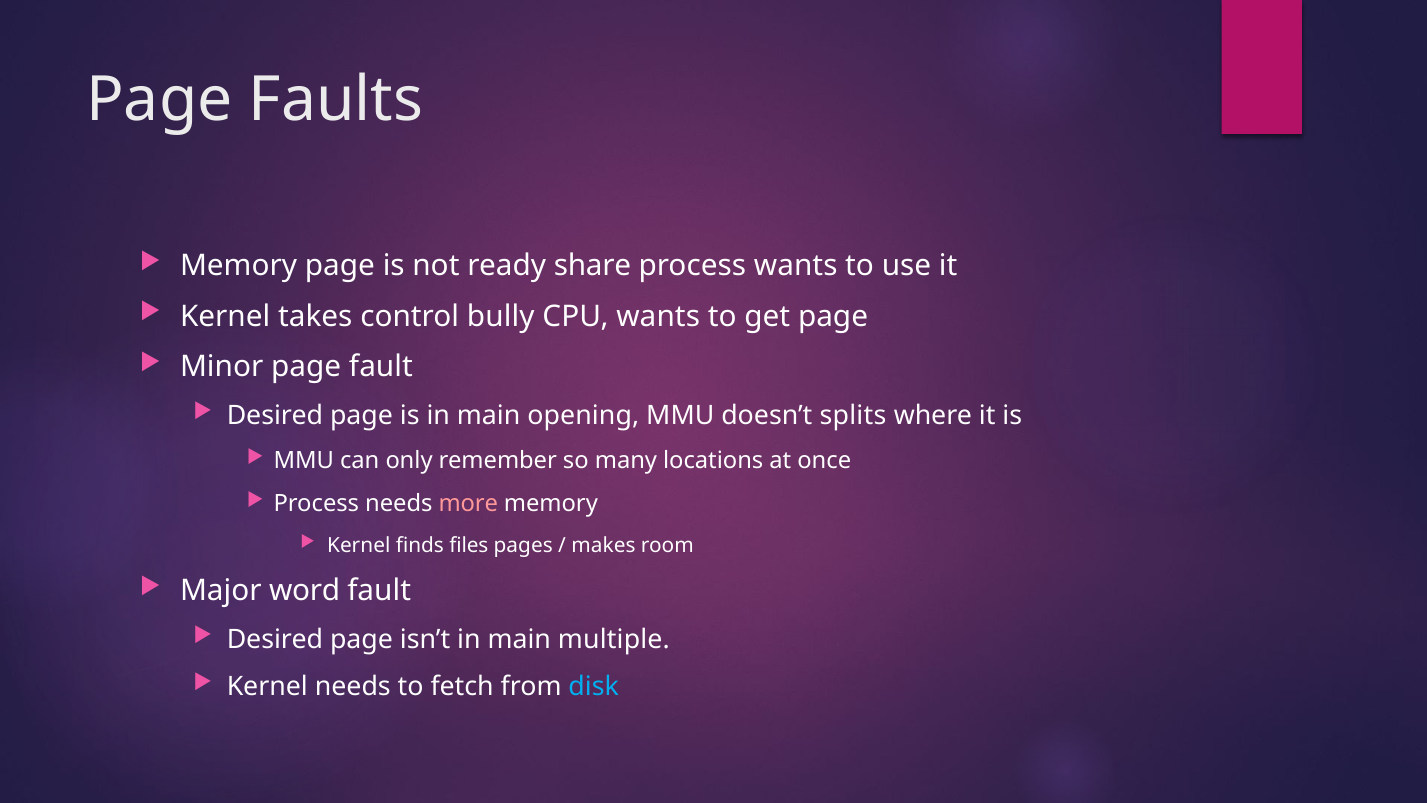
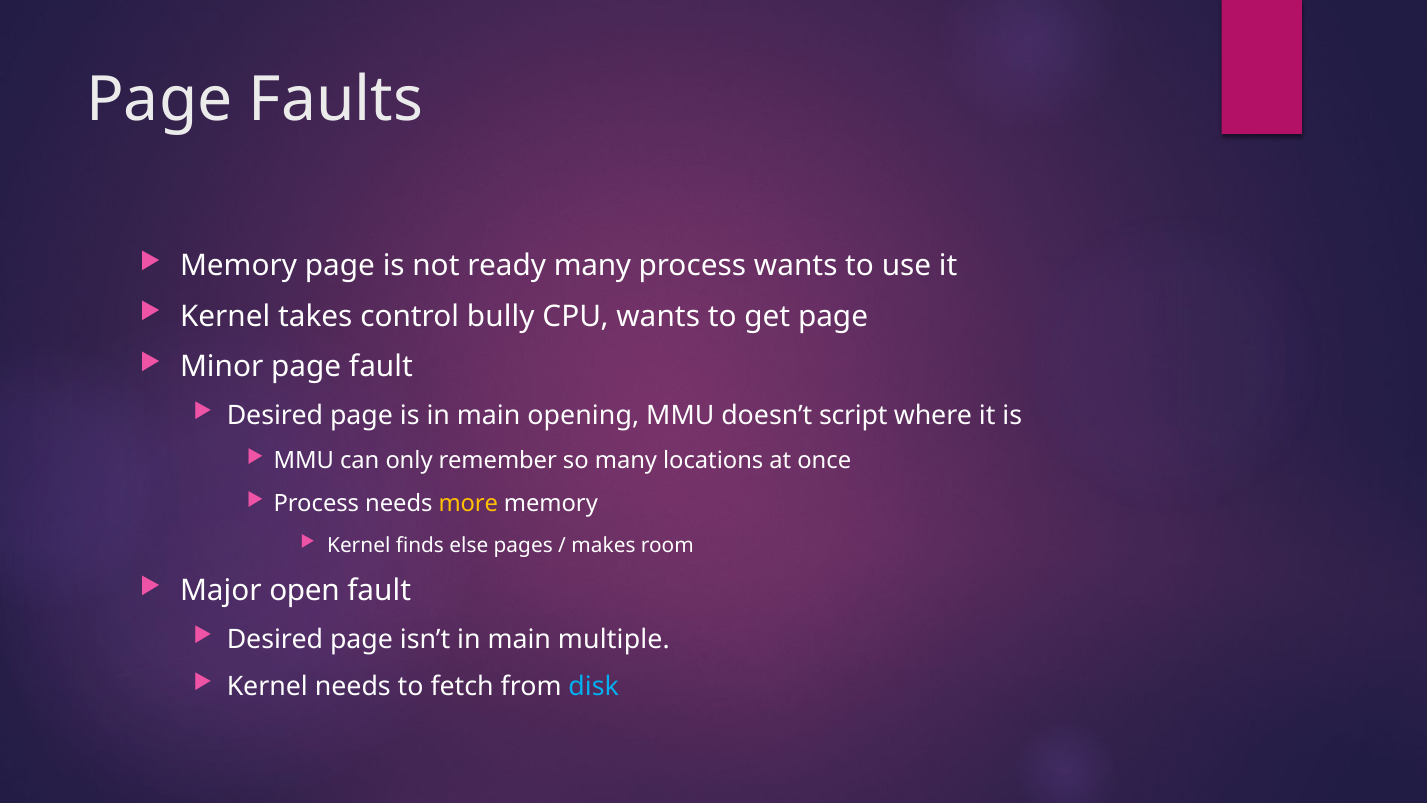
ready share: share -> many (592, 266)
splits: splits -> script (853, 415)
more colour: pink -> yellow (468, 504)
files: files -> else (469, 545)
word: word -> open (305, 591)
